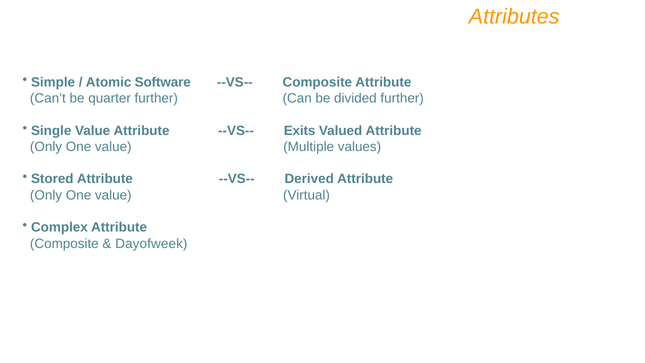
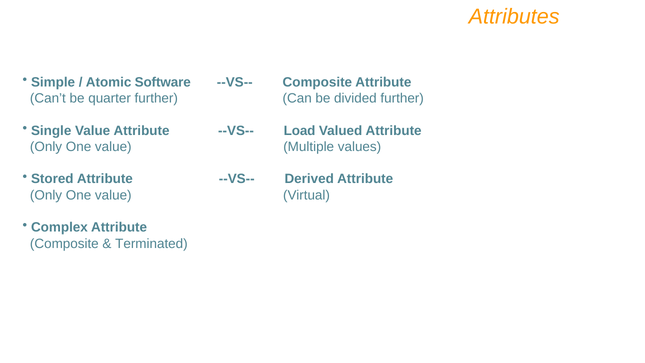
Exits: Exits -> Load (300, 131)
Dayofweek: Dayofweek -> Terminated (151, 243)
